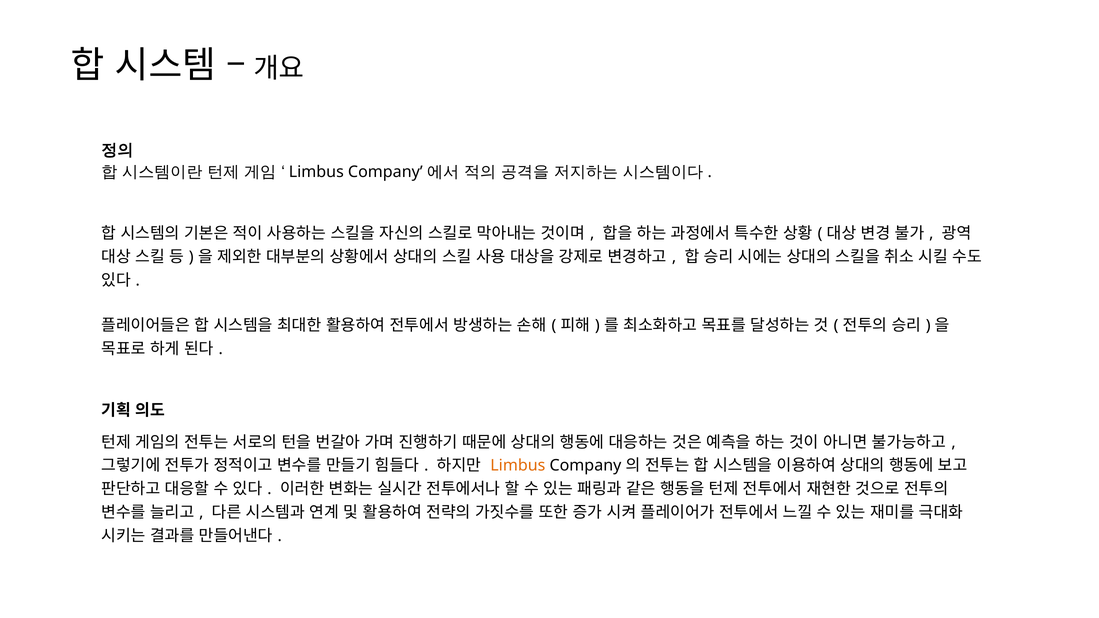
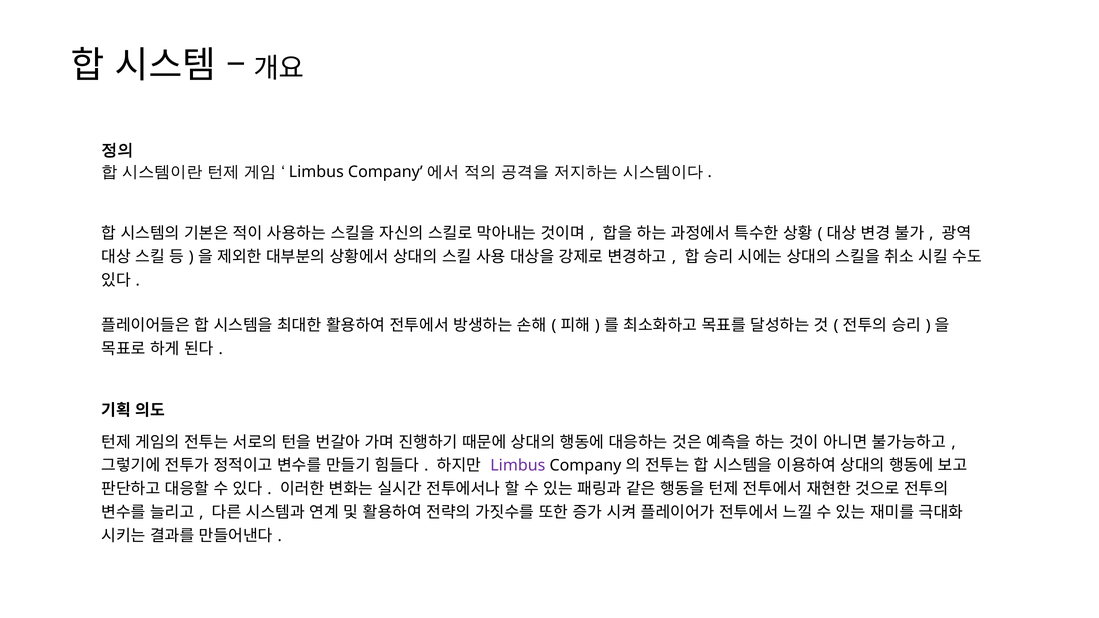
Limbus colour: orange -> purple (518, 466)
